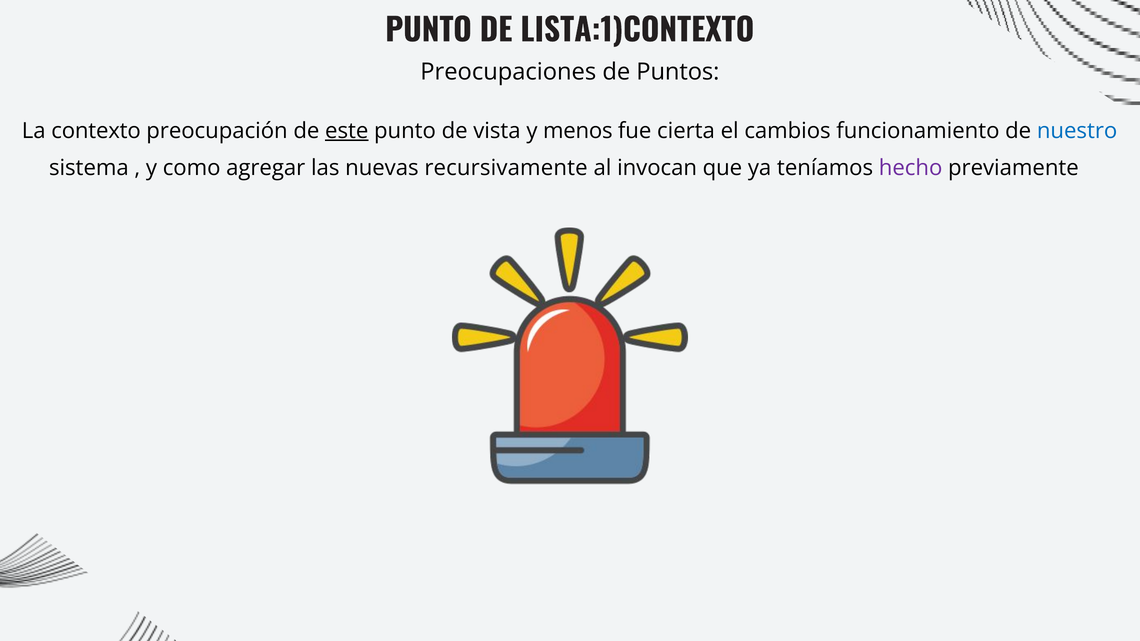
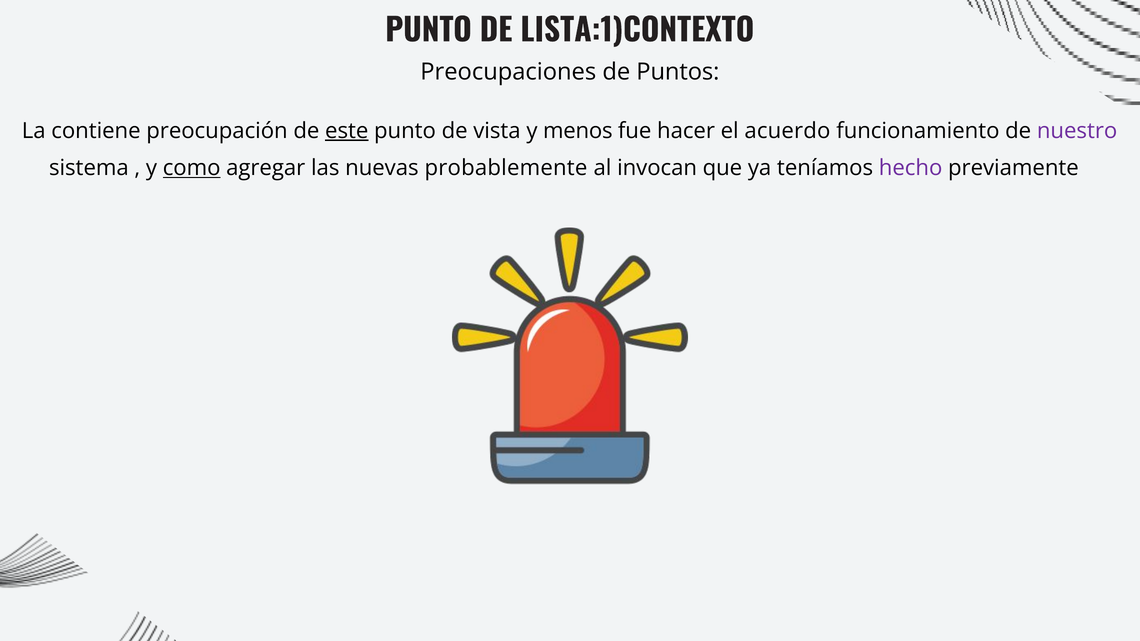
contexto: contexto -> contiene (96, 131)
cierta: cierta -> hacer (686, 131)
cambios: cambios -> acuerdo (787, 131)
nuestro colour: blue -> purple (1077, 131)
como underline: none -> present (192, 168)
recursivamente: recursivamente -> probablemente (506, 168)
